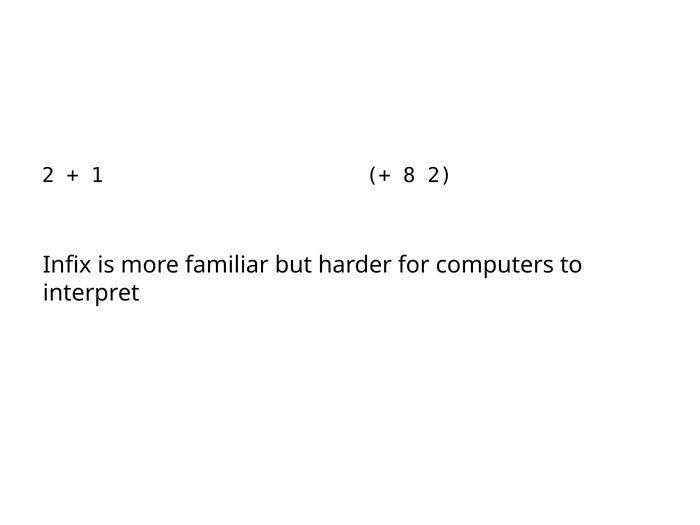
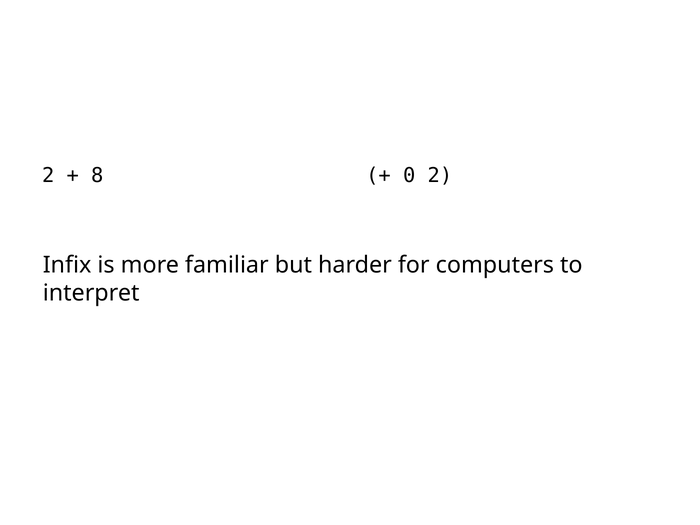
1: 1 -> 8 (97, 175)
8: 8 -> 0 (409, 175)
